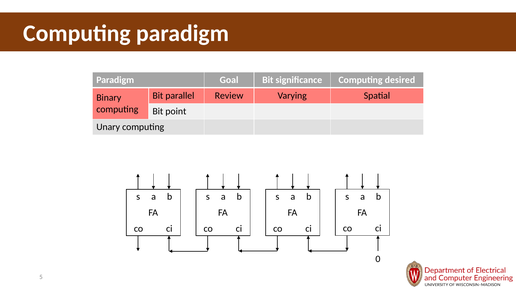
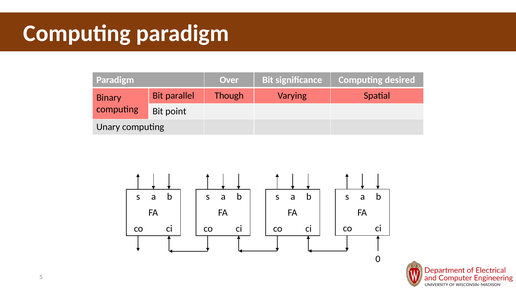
Goal: Goal -> Over (229, 80)
Review: Review -> Though (229, 96)
